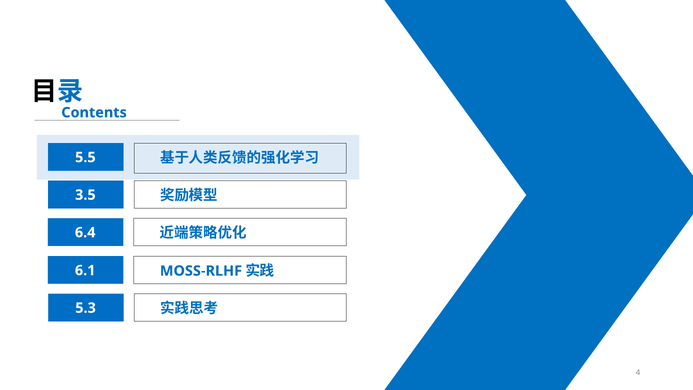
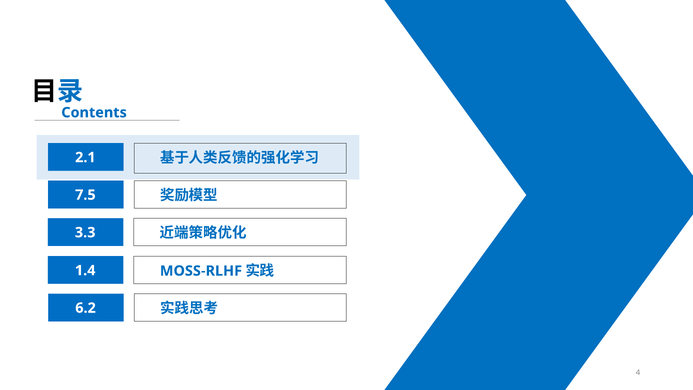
5.5: 5.5 -> 2.1 (85, 157)
3.5: 3.5 -> 7.5 (85, 195)
6.4: 6.4 -> 3.3 (85, 232)
6.1: 6.1 -> 1.4 (85, 270)
5.3: 5.3 -> 6.2 (86, 308)
